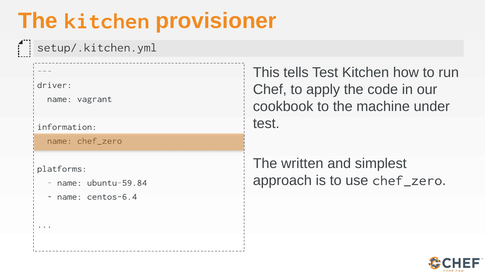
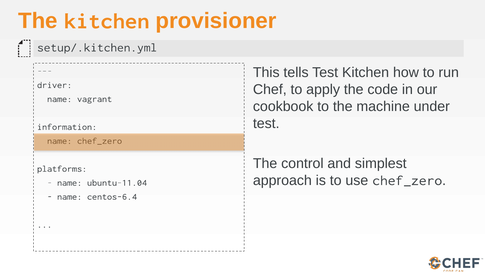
written: written -> control (302, 163)
ubuntu-59.84: ubuntu-59.84 -> ubuntu-11.04 (117, 183)
